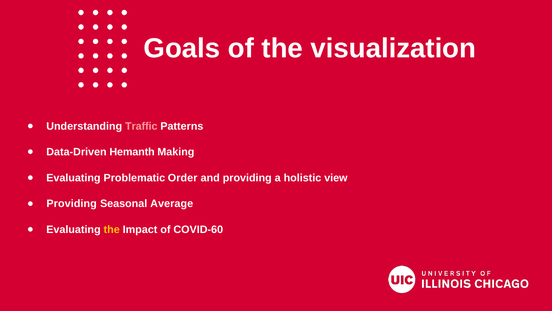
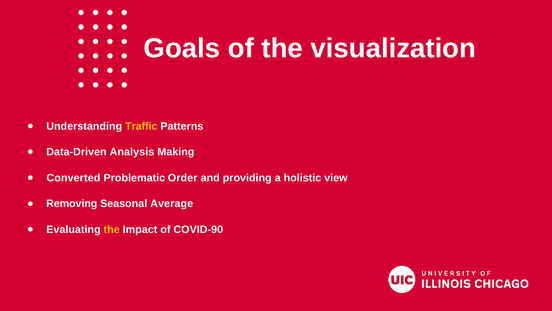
Traffic colour: pink -> yellow (141, 126)
Hemanth: Hemanth -> Analysis (132, 152)
Evaluating: Evaluating -> Converted (73, 178)
Providing: Providing -> Removing (72, 203)
COVID-60: COVID-60 -> COVID-90 (198, 229)
